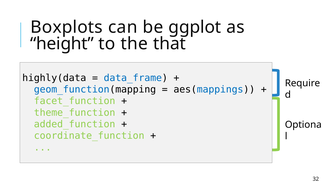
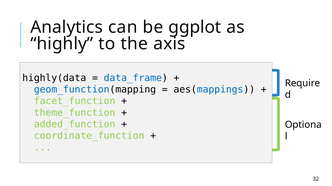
Boxplots: Boxplots -> Analytics (67, 27)
height: height -> highly (62, 44)
that: that -> axis (169, 44)
